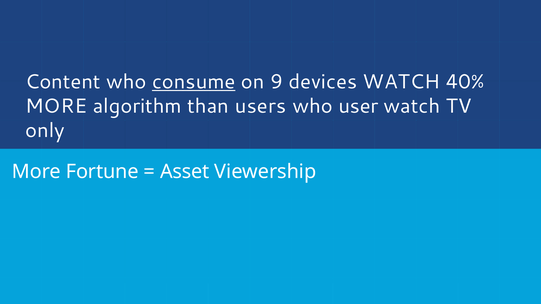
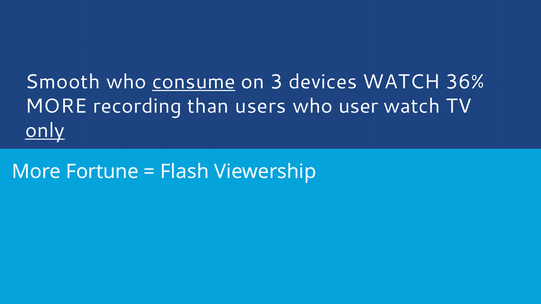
Content: Content -> Smooth (63, 82)
9: 9 -> 3 (277, 82)
40%: 40% -> 36% (465, 82)
algorithm: algorithm -> recording (137, 106)
only underline: none -> present (45, 131)
Asset: Asset -> Flash (185, 172)
